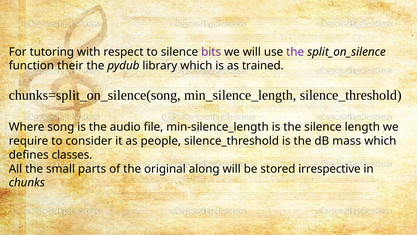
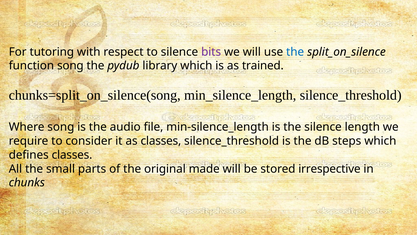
the colour: purple -> blue (295, 52)
function their: their -> song (70, 66)
as people: people -> classes (161, 141)
mass: mass -> steps (347, 141)
along: along -> made (204, 169)
